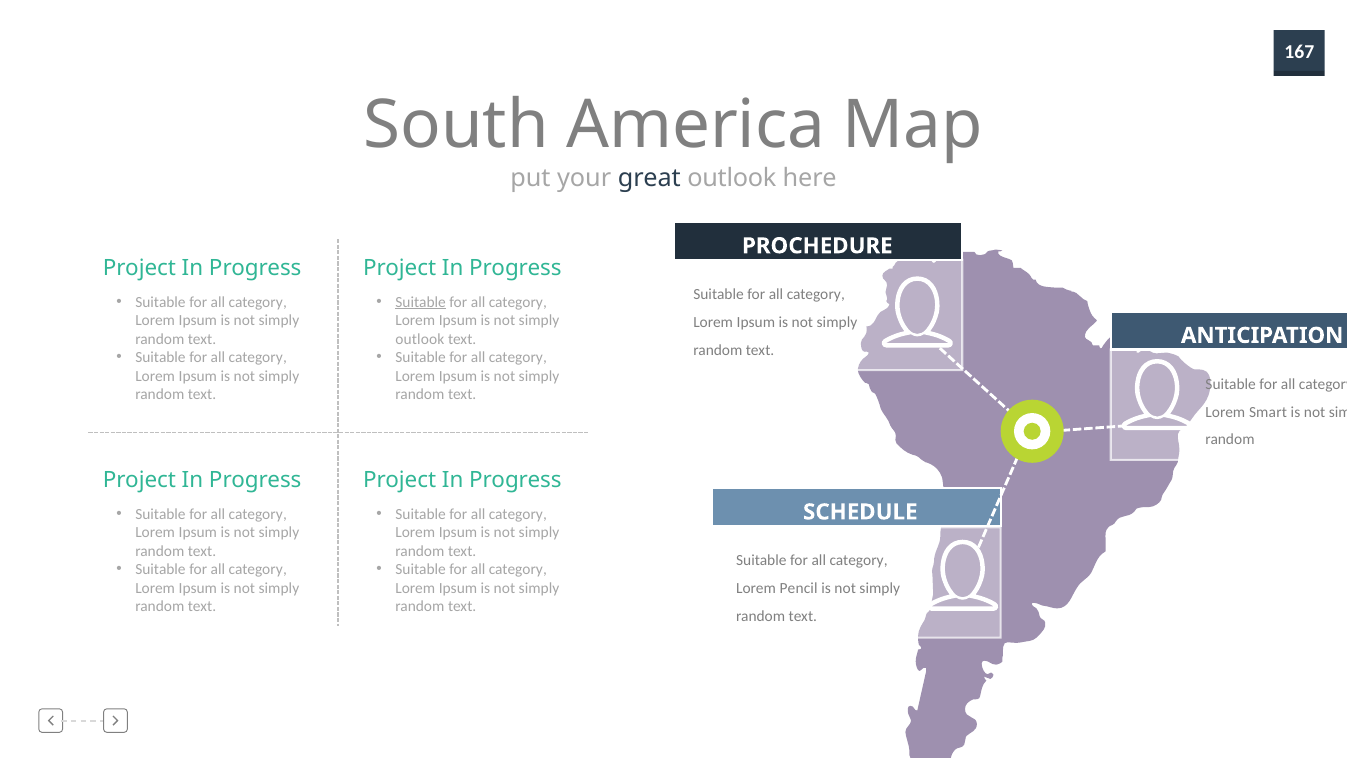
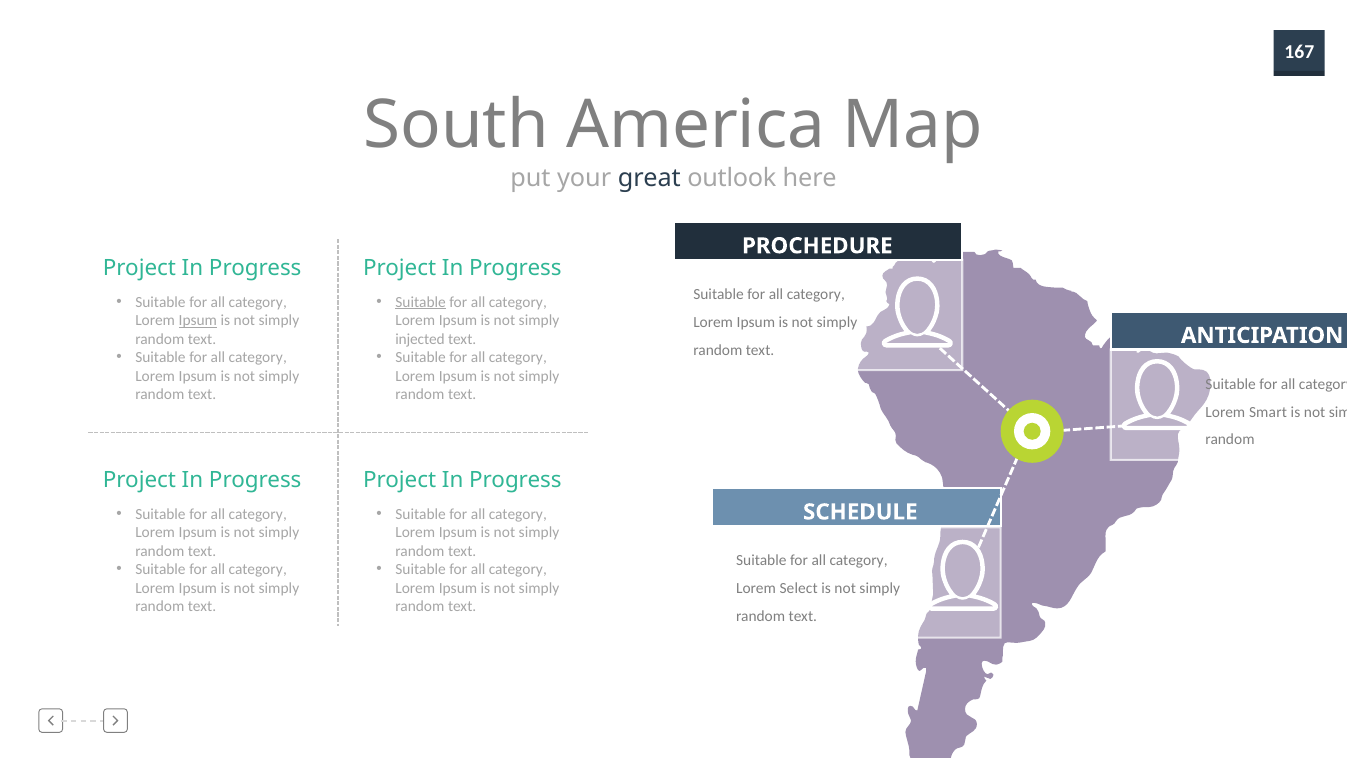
Ipsum underline: none -> present (198, 320)
outlook: outlook -> injected (420, 339)
Pencil: Pencil -> Select (799, 588)
